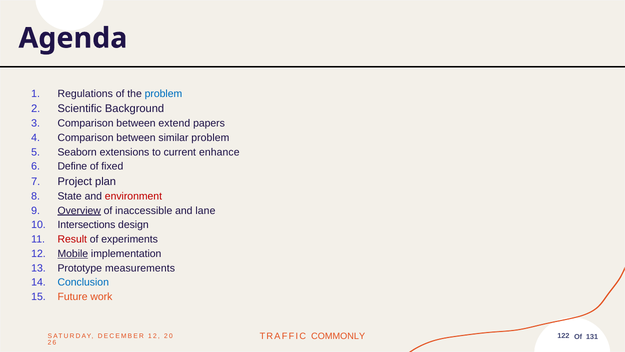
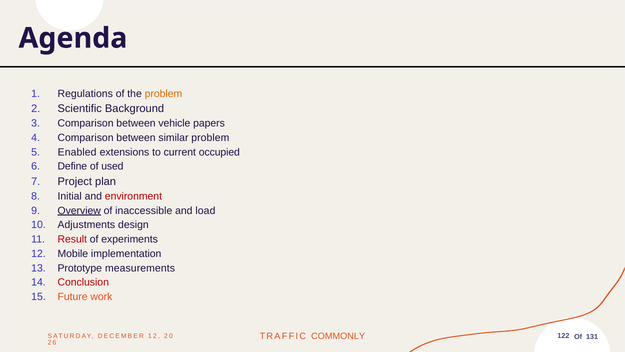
problem colour: blue -> orange (163, 94)
extend: extend -> vehicle (174, 123)
Seaborn: Seaborn -> Enabled (77, 152)
enhance: enhance -> occupied (219, 152)
fixed: fixed -> used (112, 166)
State: State -> Initial (70, 196)
lane: lane -> load (205, 210)
Intersections: Intersections -> Adjustments (86, 225)
Mobile underline: present -> none (73, 253)
Conclusion colour: blue -> red (83, 282)
